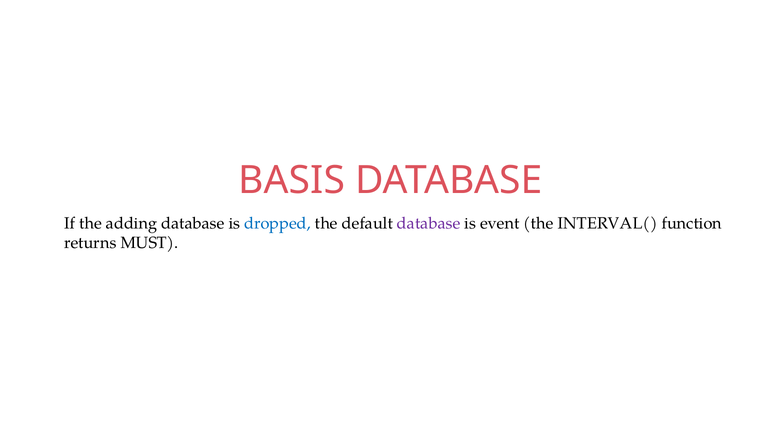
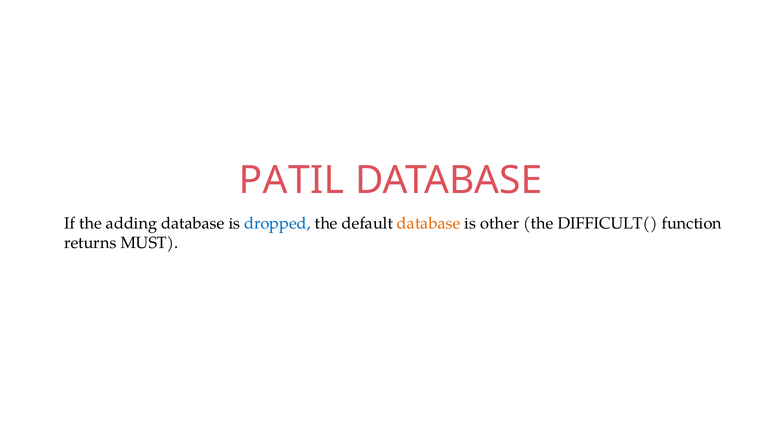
BASIS: BASIS -> PATIL (292, 180)
database colour: purple -> orange (429, 224)
event: event -> other (500, 224)
INTERVAL(: INTERVAL( -> DIFFICULT( (608, 224)
